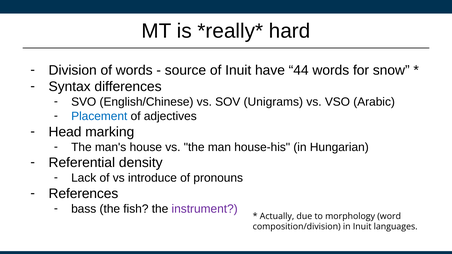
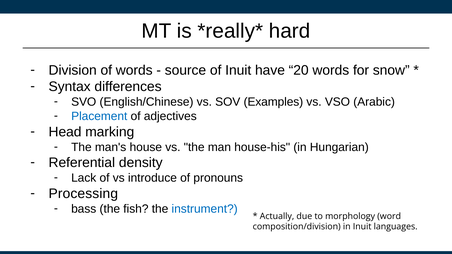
44: 44 -> 20 (299, 70)
Unigrams: Unigrams -> Examples (273, 102)
References: References -> Processing (83, 194)
instrument colour: purple -> blue (205, 209)
